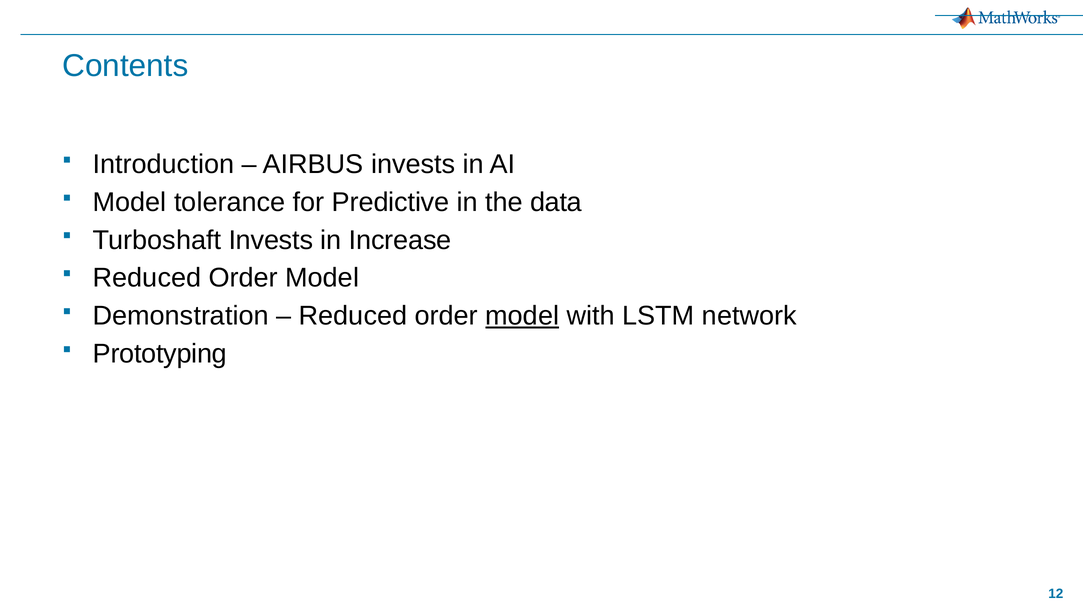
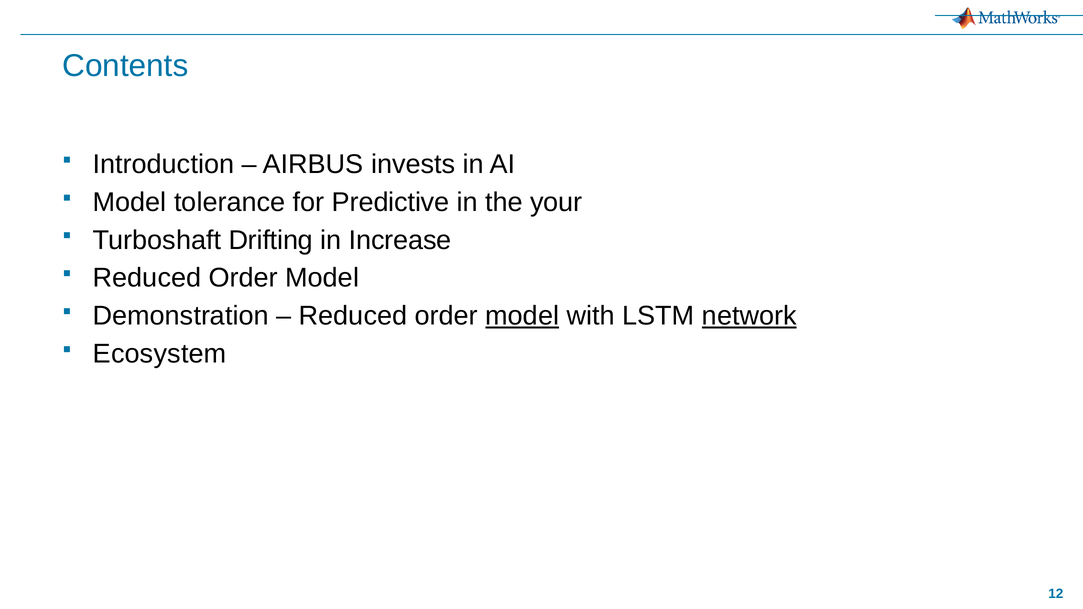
data: data -> your (556, 202)
Turboshaft Invests: Invests -> Drifting (271, 240)
network underline: none -> present (749, 316)
Prototyping: Prototyping -> Ecosystem (160, 354)
